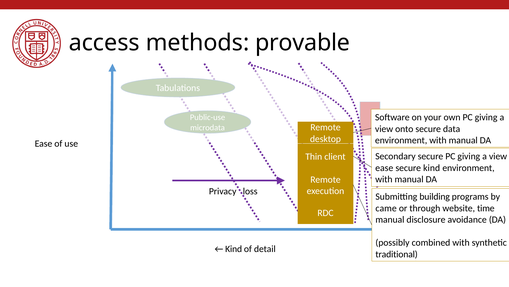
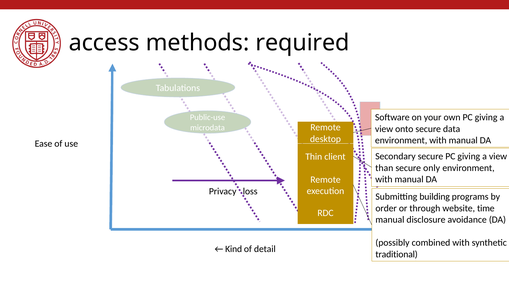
provable: provable -> required (303, 43)
ease: ease -> than (384, 168)
secure kind: kind -> only (432, 168)
came: came -> order (386, 208)
